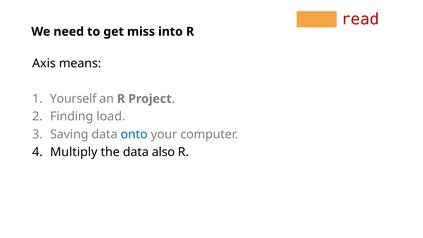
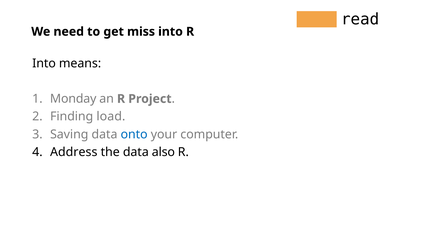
read colour: red -> black (360, 19)
Axis: Axis -> Into (44, 63)
Yourself: Yourself -> Monday (73, 99)
Multiply: Multiply -> Address (74, 152)
